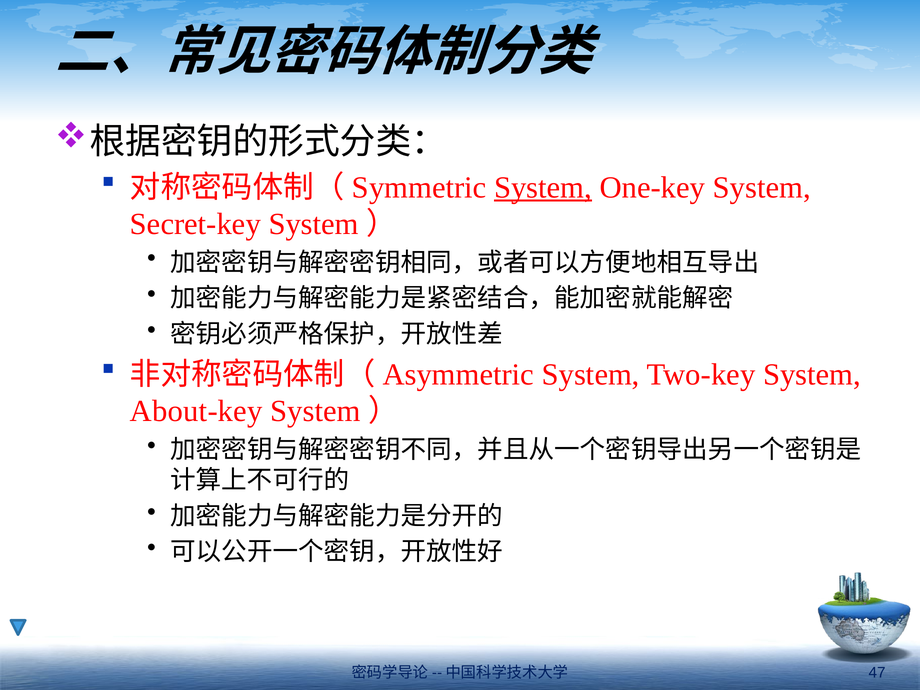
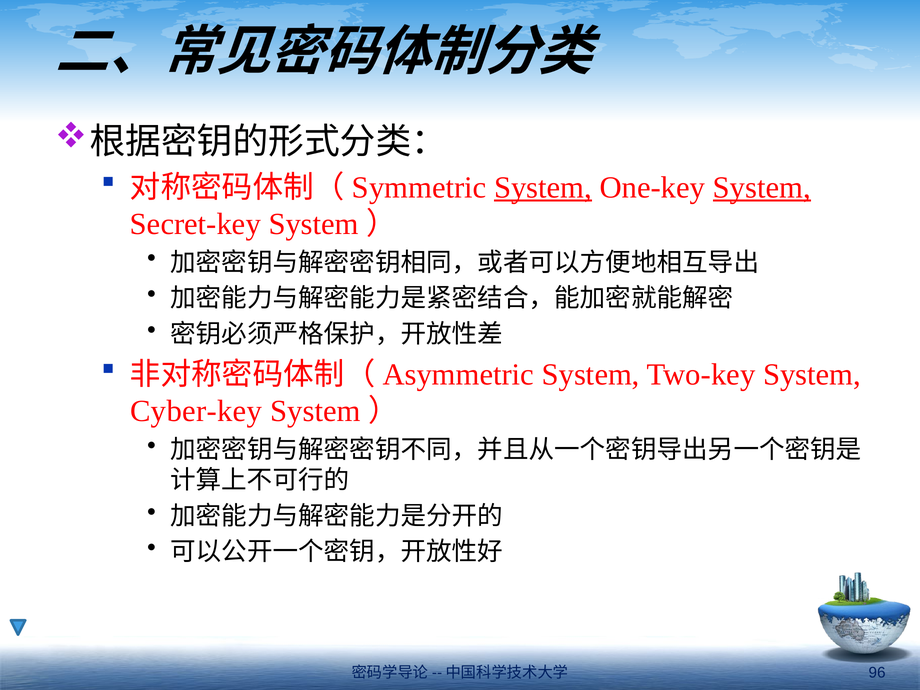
System underline: none -> present (762, 187)
About-key: About-key -> Cyber-key (196, 411)
47: 47 -> 96 (877, 673)
